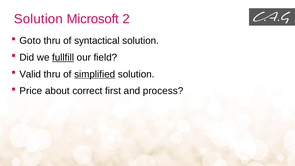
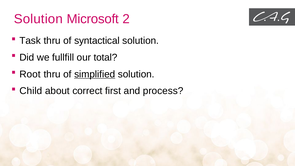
Goto: Goto -> Task (30, 41)
fullfill underline: present -> none (63, 57)
field: field -> total (105, 57)
Valid: Valid -> Root (30, 74)
Price: Price -> Child (31, 91)
